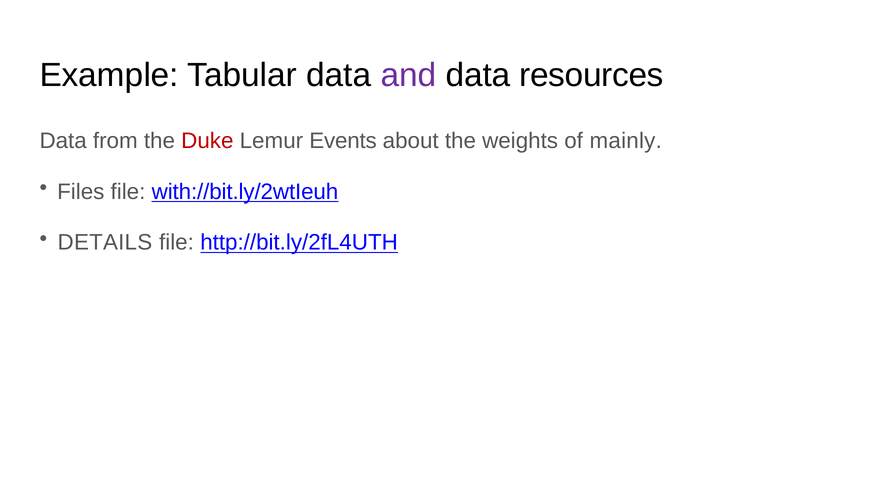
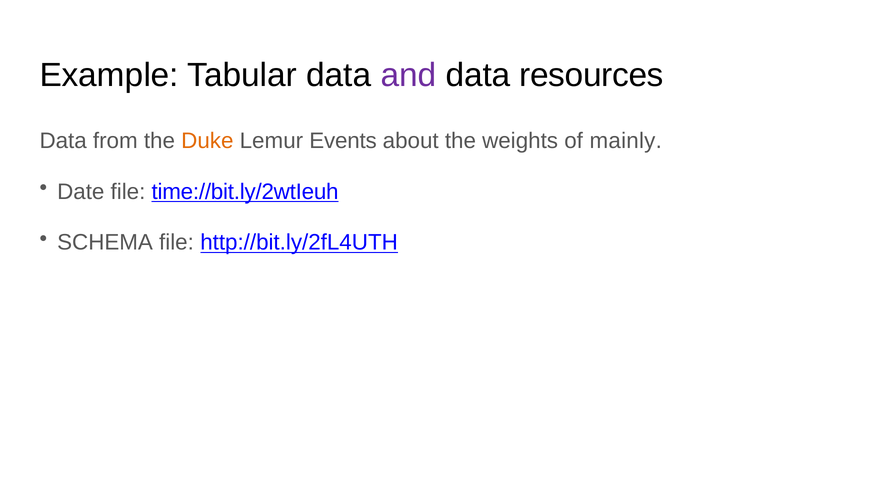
Duke colour: red -> orange (207, 141)
Files: Files -> Date (81, 192)
with://bit.ly/2wtIeuh: with://bit.ly/2wtIeuh -> time://bit.ly/2wtIeuh (245, 192)
DETAILS: DETAILS -> SCHEMA (105, 243)
